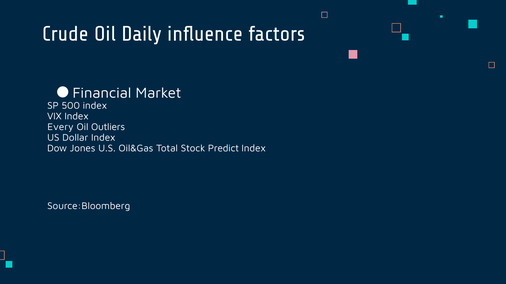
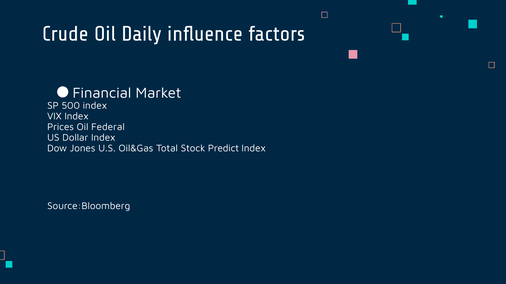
Every: Every -> Prices (61, 127)
Outliers: Outliers -> Federal (108, 127)
